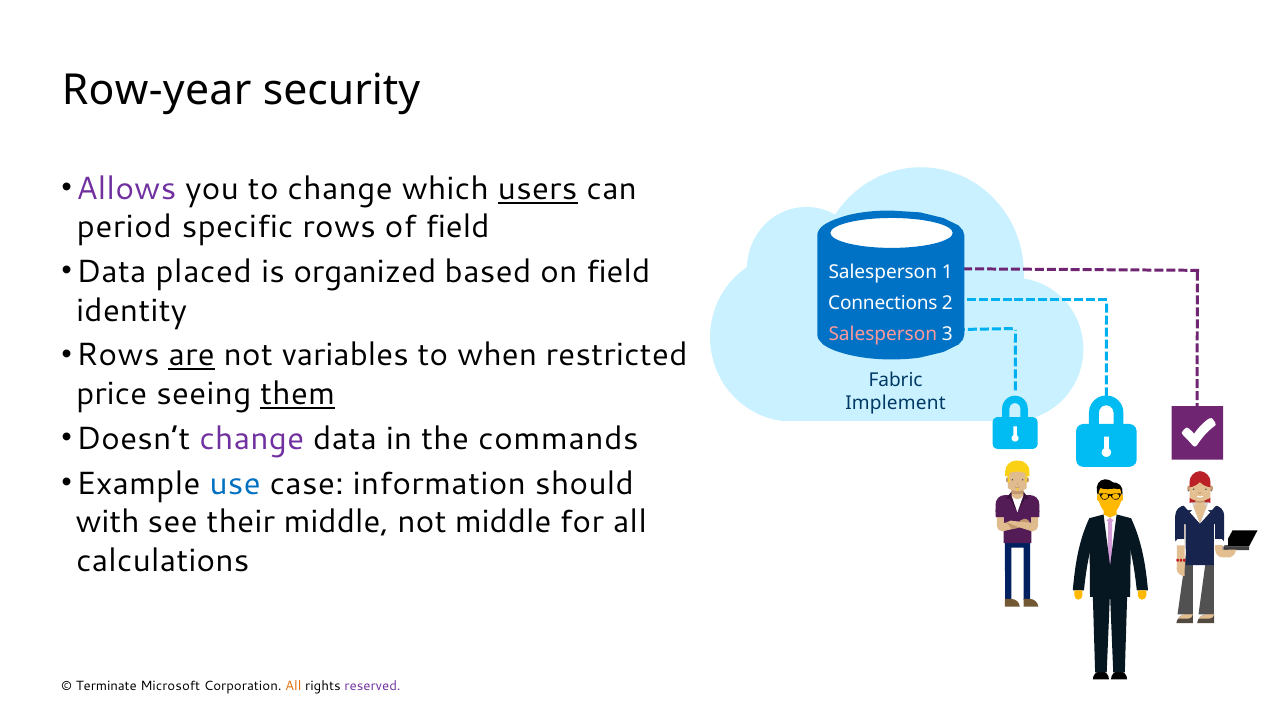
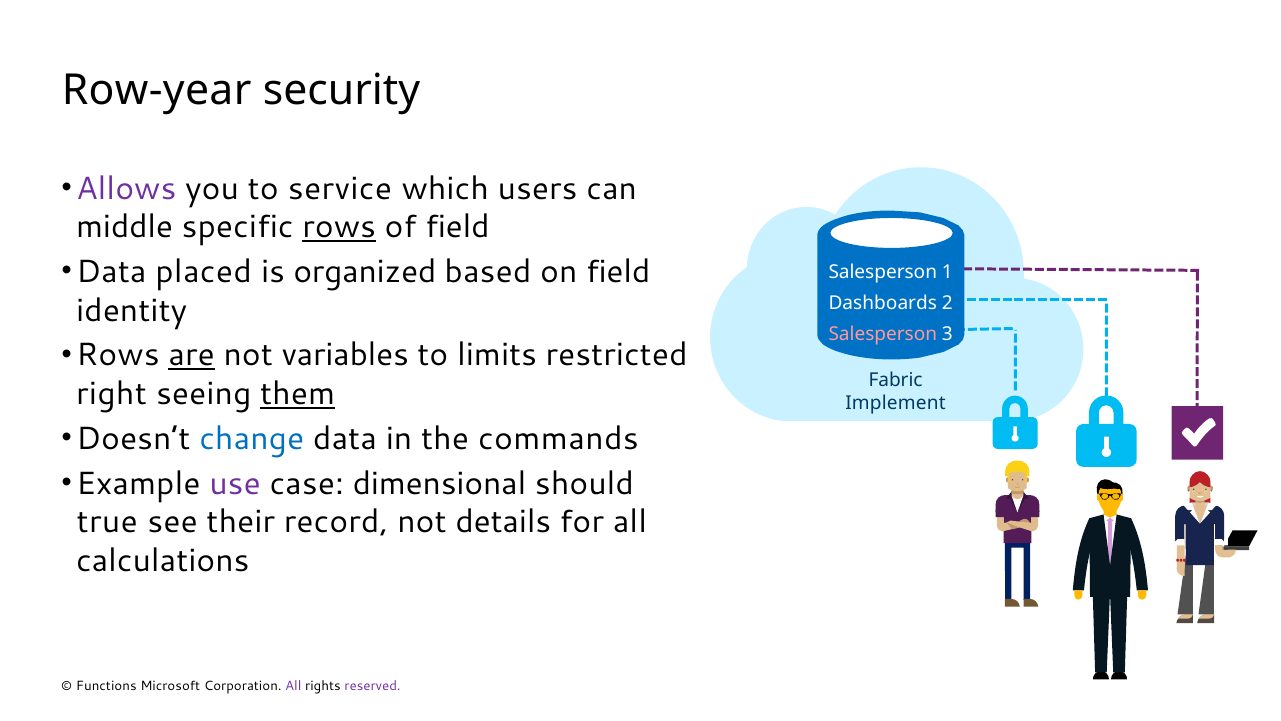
to change: change -> service (340, 189)
users underline: present -> none (538, 189)
period: period -> middle (125, 227)
rows underline: none -> present (339, 227)
Connections: Connections -> Dashboards (883, 303)
when: when -> limits (497, 355)
price: price -> right (112, 394)
change colour: purple -> blue (252, 438)
use colour: blue -> purple (235, 483)
information: information -> dimensional (440, 483)
with: with -> true (107, 522)
their middle: middle -> record (336, 522)
not middle: middle -> details (503, 522)
Terminate: Terminate -> Functions (106, 686)
All colour: orange -> purple (293, 686)
